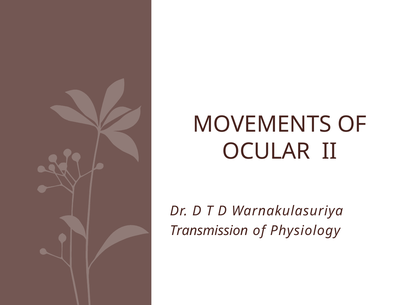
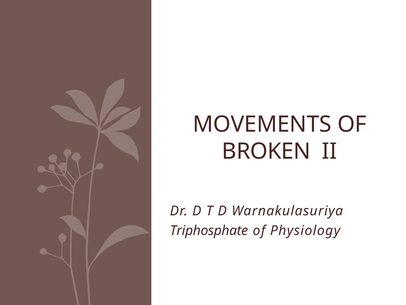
OCULAR: OCULAR -> BROKEN (266, 151)
Transmission: Transmission -> Triphosphate (209, 230)
